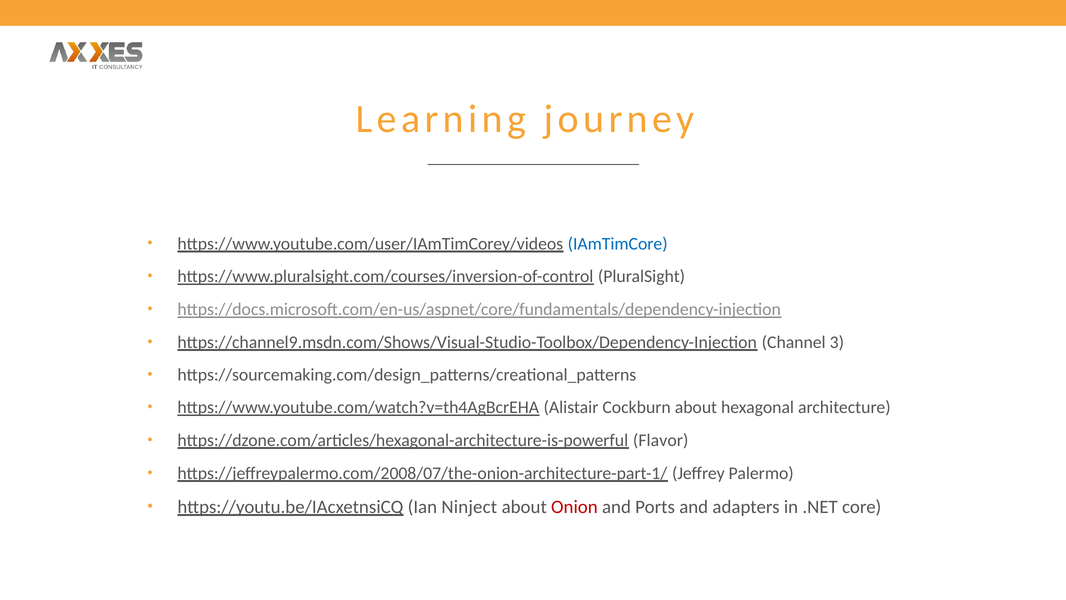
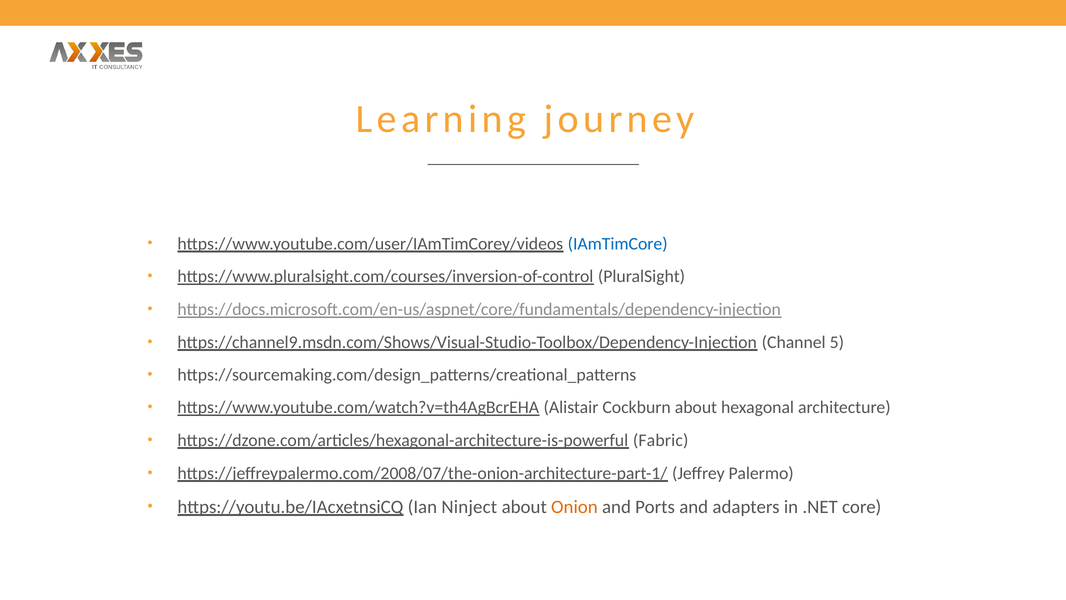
3: 3 -> 5 (837, 342)
Flavor: Flavor -> Fabric (661, 440)
Onion colour: red -> orange (574, 507)
